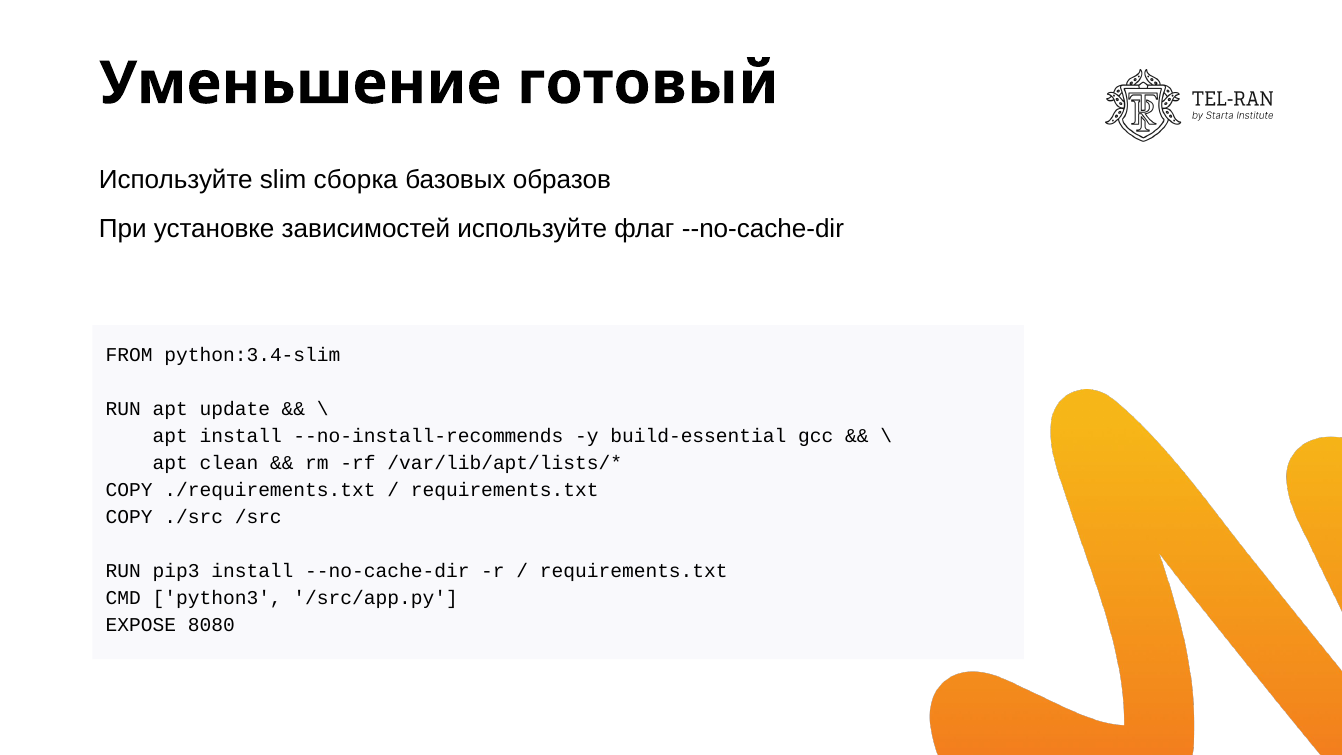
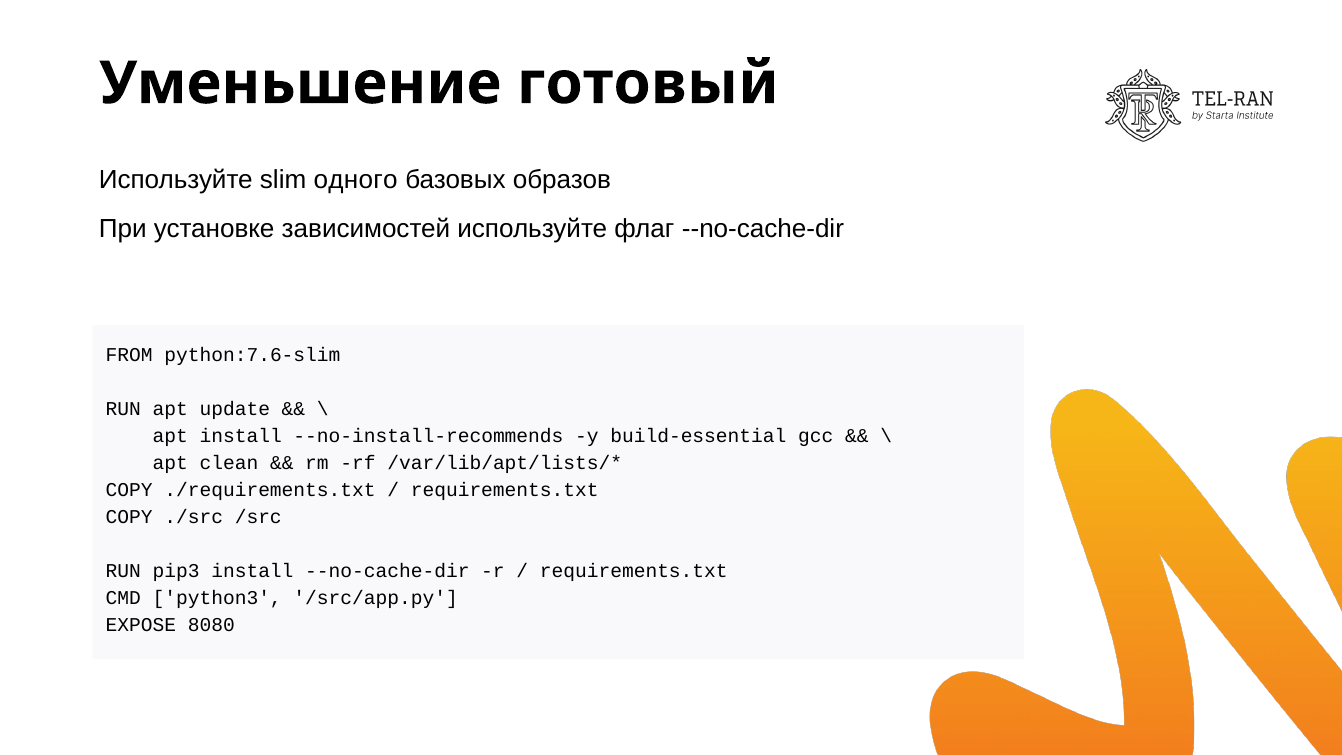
сборка: сборка -> одного (356, 180)
python:3.4-slim: python:3.4-slim -> python:7.6-slim (252, 355)
